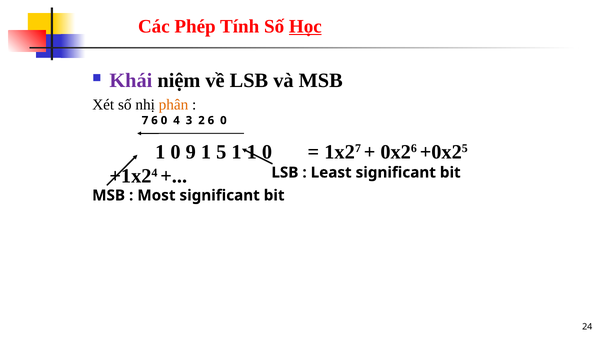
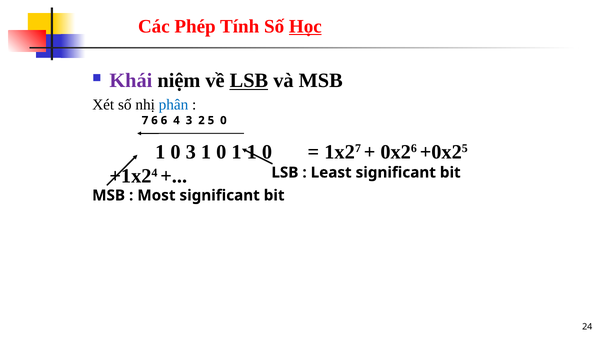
LSB underline: none -> present (249, 81)
phân colour: orange -> blue (174, 105)
7 6 0: 0 -> 6 (164, 120)
2 6: 6 -> 5 (211, 120)
0 9: 9 -> 3 (191, 152)
5: 5 -> 0 (221, 152)
